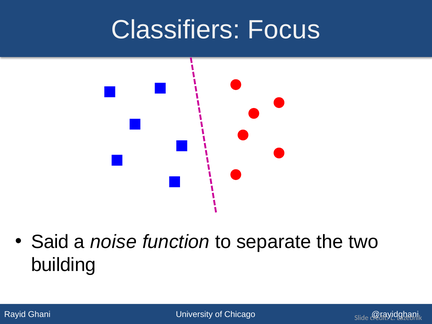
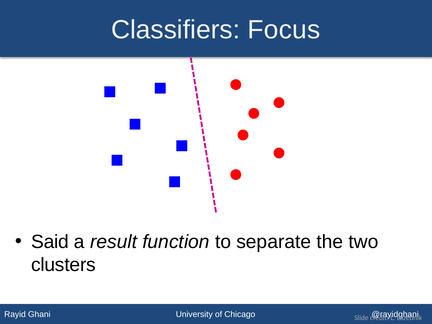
noise: noise -> result (114, 242)
building: building -> clusters (63, 265)
